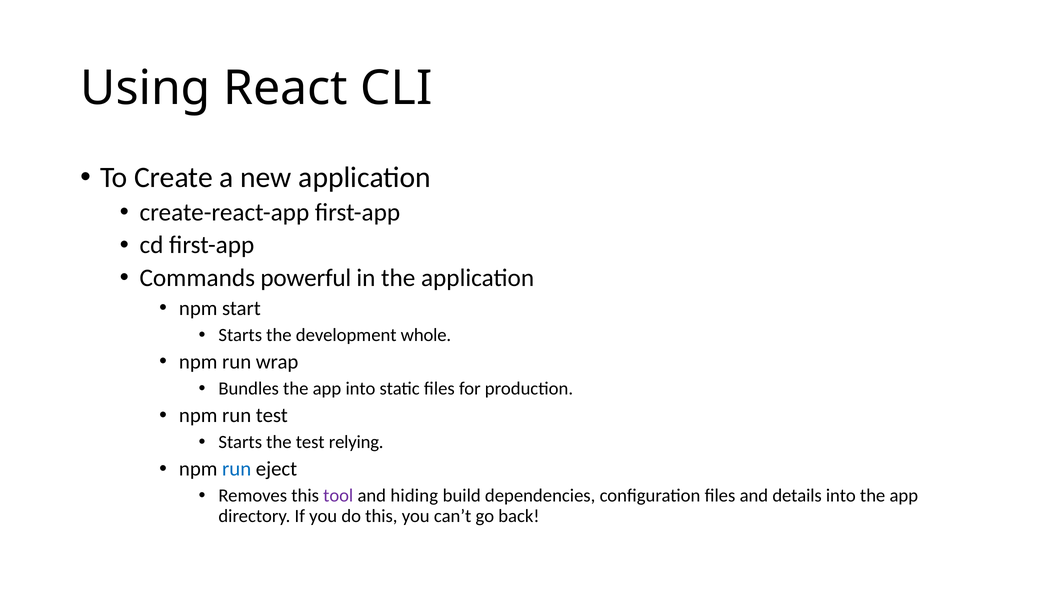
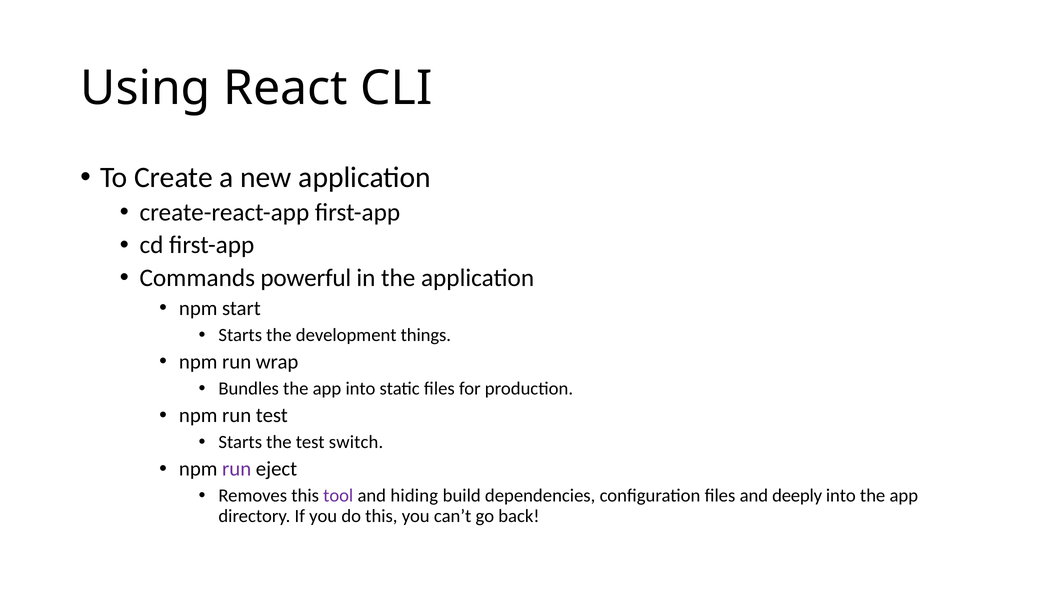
whole: whole -> things (426, 335)
relying: relying -> switch (356, 442)
run colour: blue -> purple (237, 469)
details: details -> deeply (797, 496)
